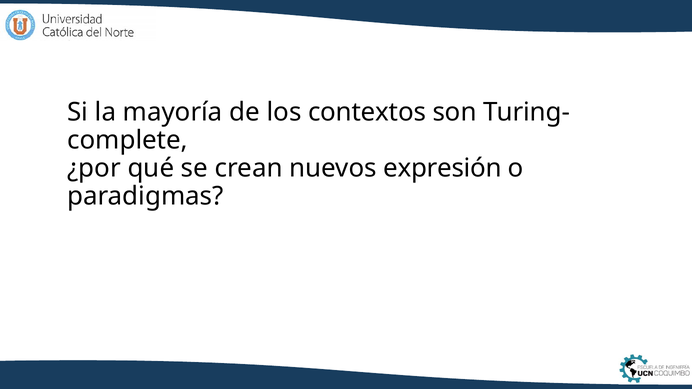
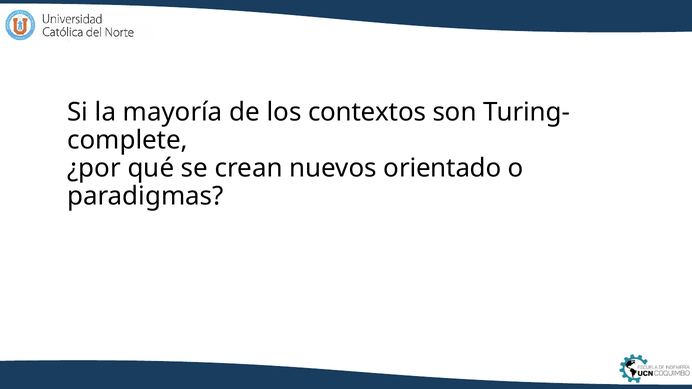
expresión: expresión -> orientado (442, 168)
